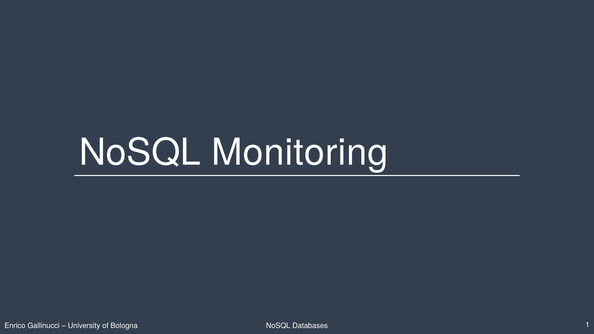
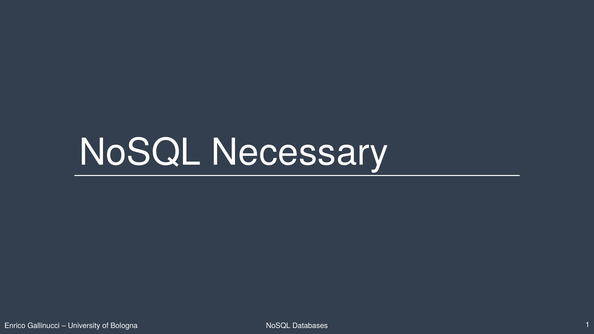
Monitoring: Monitoring -> Necessary (300, 153)
